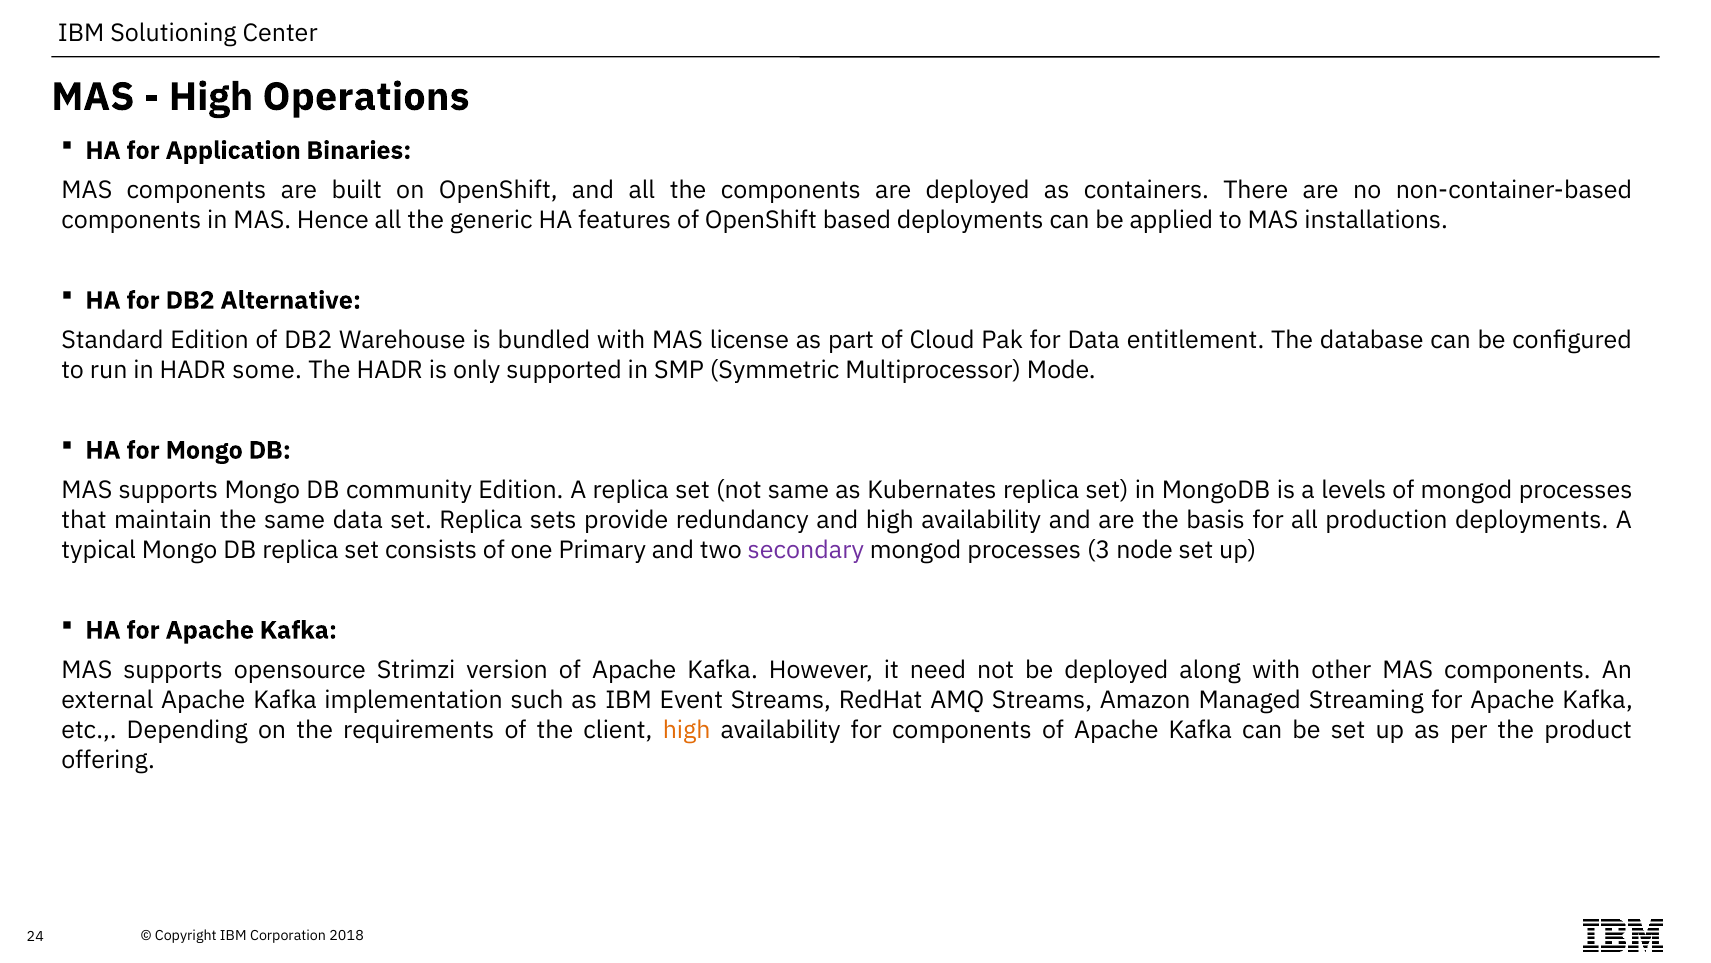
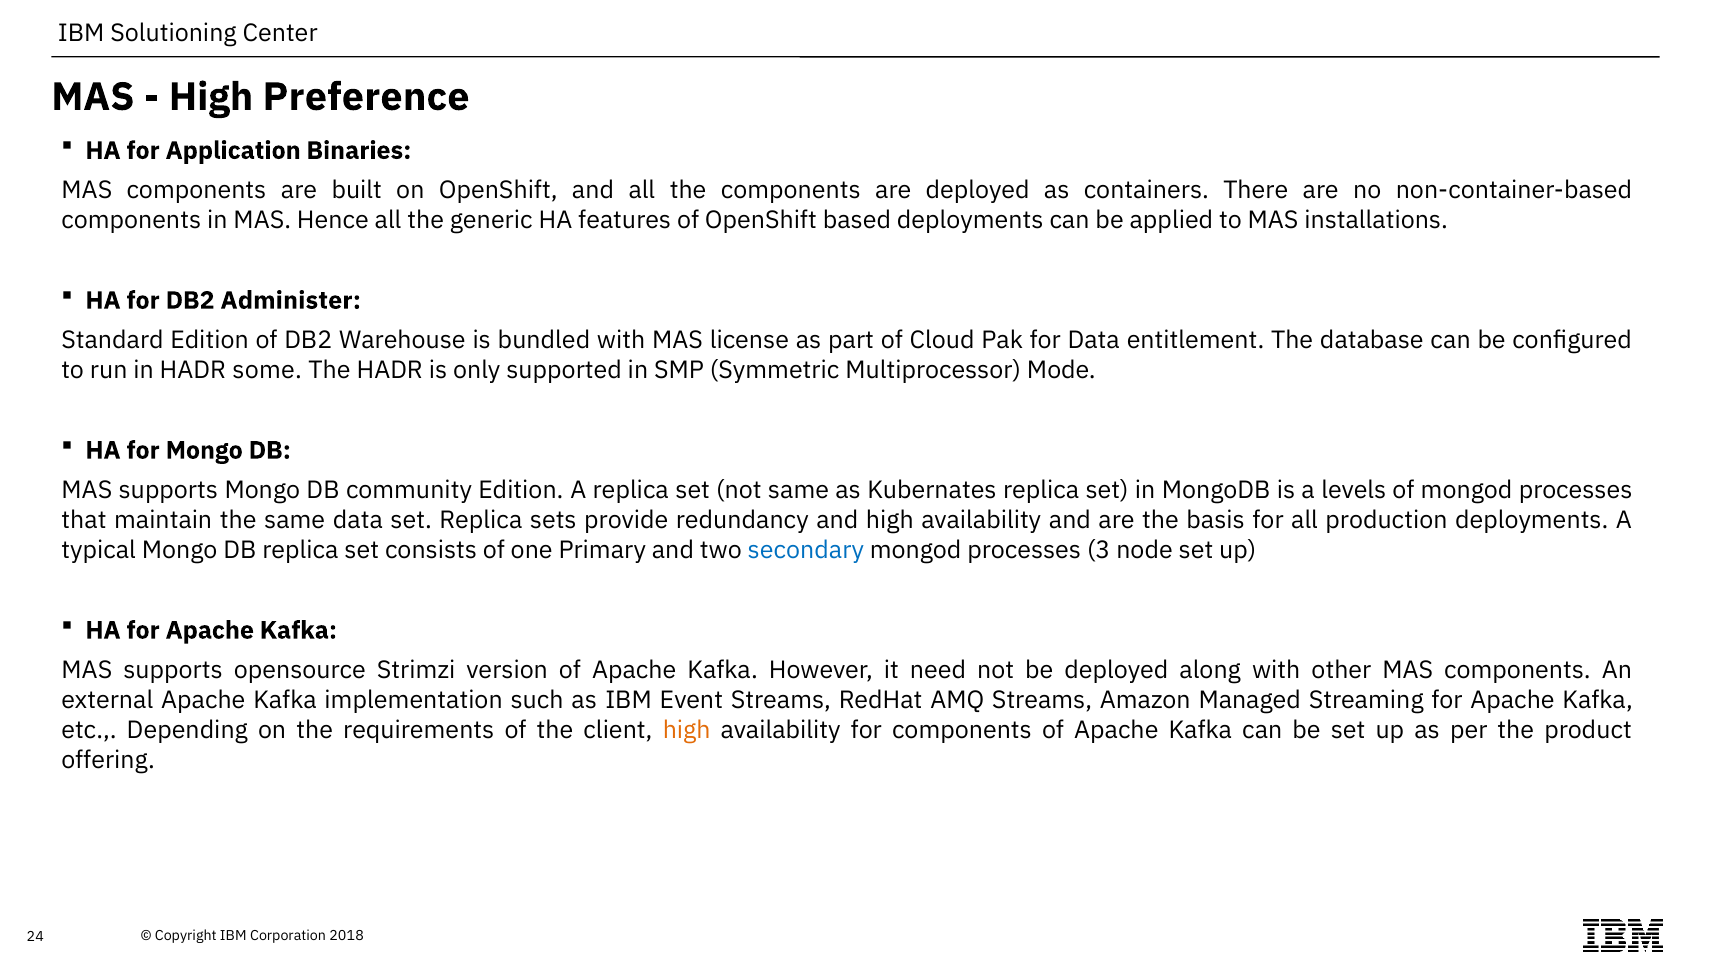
Operations: Operations -> Preference (366, 97)
Alternative: Alternative -> Administer (291, 300)
secondary colour: purple -> blue (806, 550)
